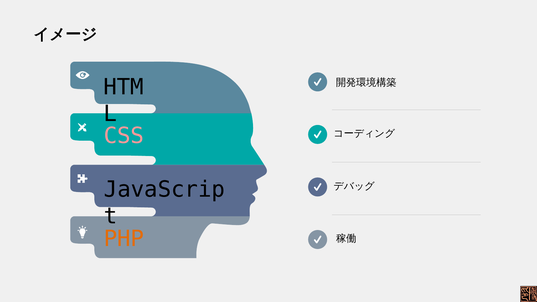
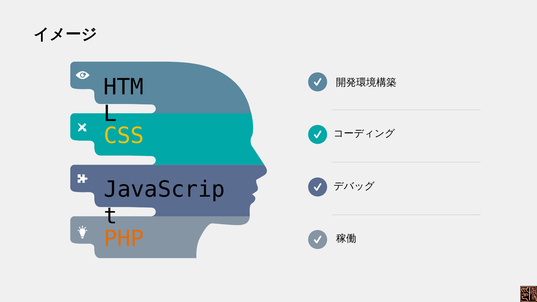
CSS colour: pink -> yellow (124, 136)
